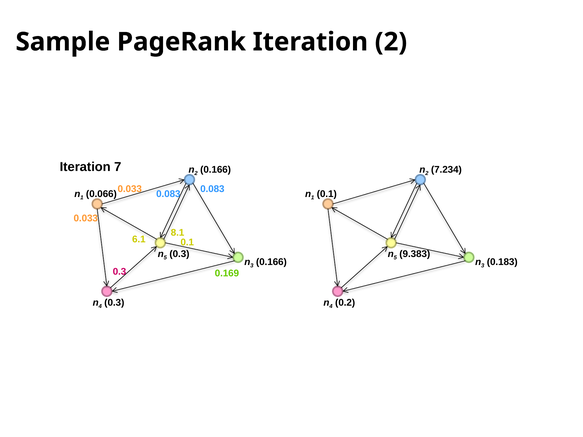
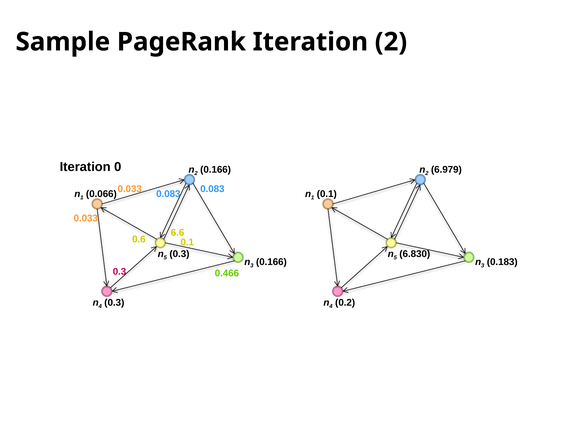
7: 7 -> 0 (118, 167)
7.234: 7.234 -> 6.979 (446, 170)
8.1: 8.1 -> 6.6 (178, 233)
6.1: 6.1 -> 0.6 (139, 239)
9.383: 9.383 -> 6.830 (415, 254)
0.169: 0.169 -> 0.466 (227, 273)
